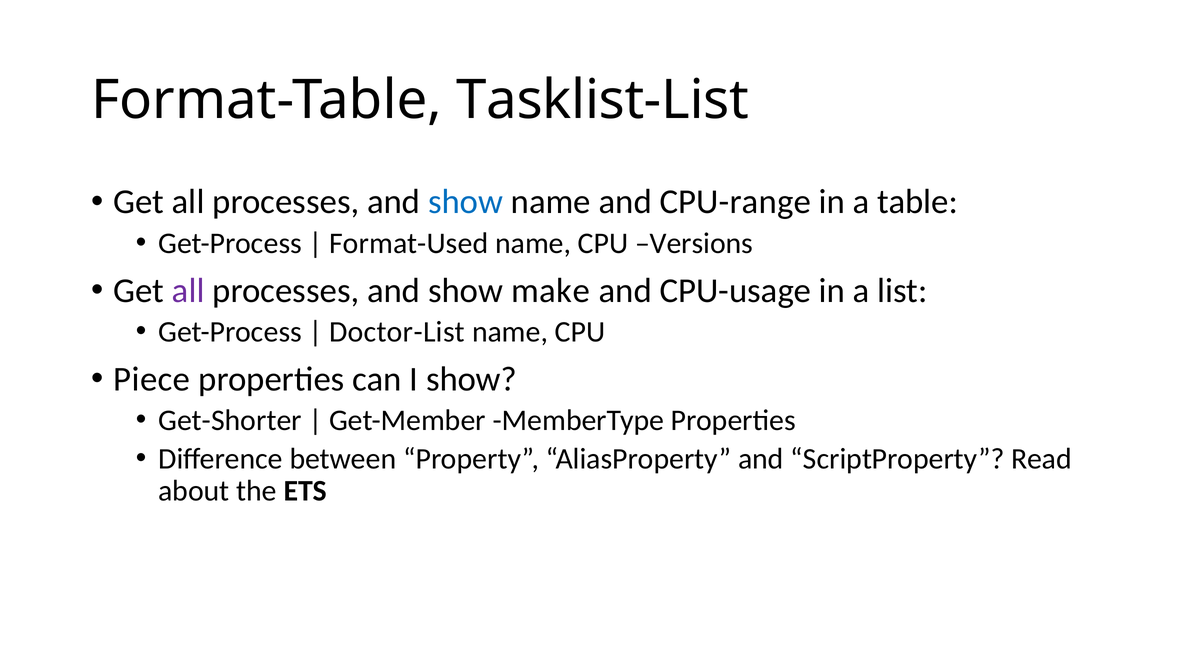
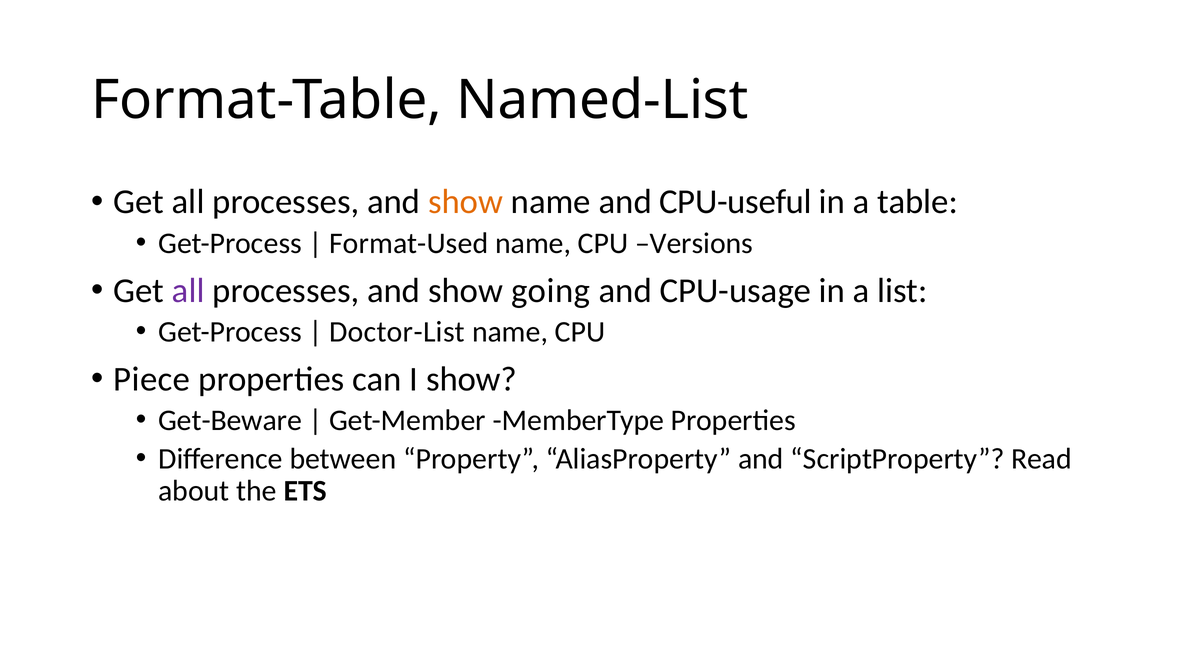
Tasklist-List: Tasklist-List -> Named-List (602, 100)
show colour: blue -> orange (466, 202)
CPU-range: CPU-range -> CPU-useful (736, 202)
make: make -> going (551, 290)
Get-Shorter: Get-Shorter -> Get-Beware (230, 420)
